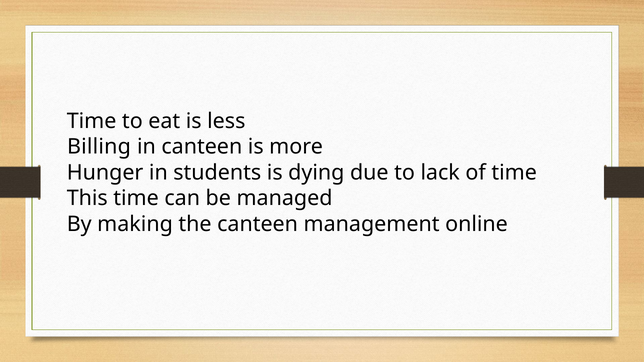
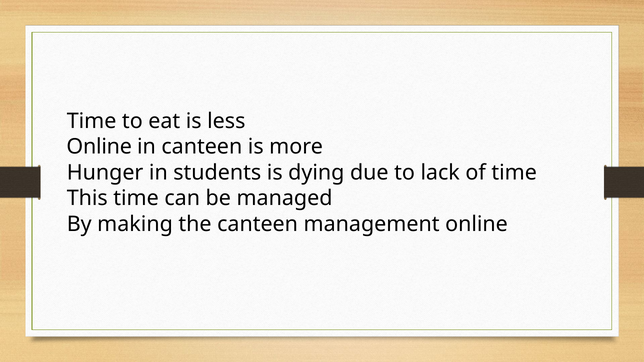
Billing: Billing -> Online (99, 147)
